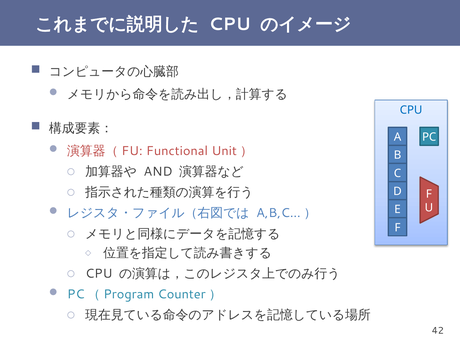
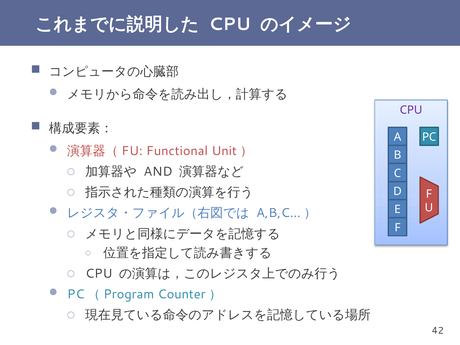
CPU colour: blue -> purple (411, 110)
